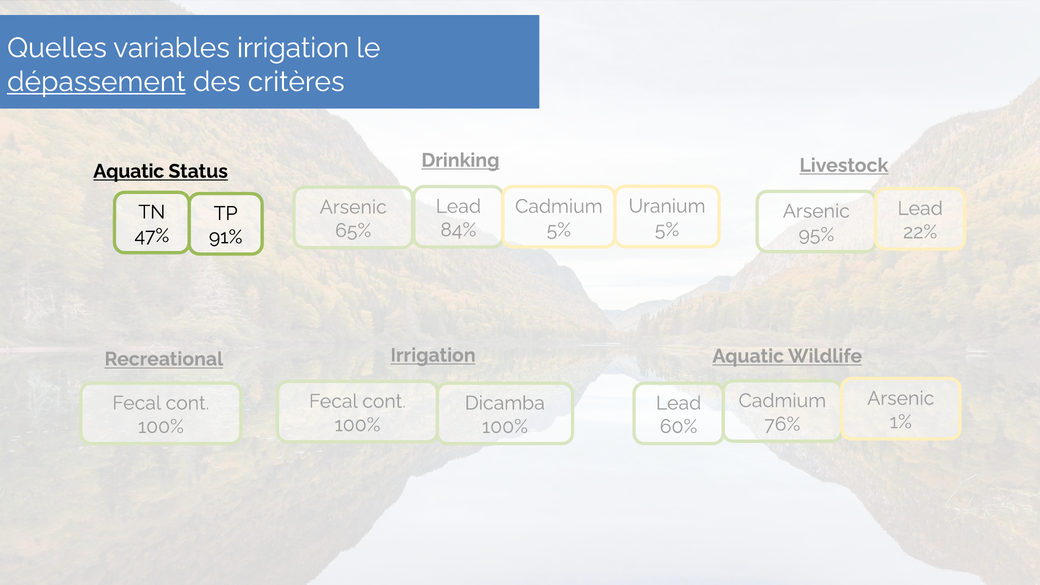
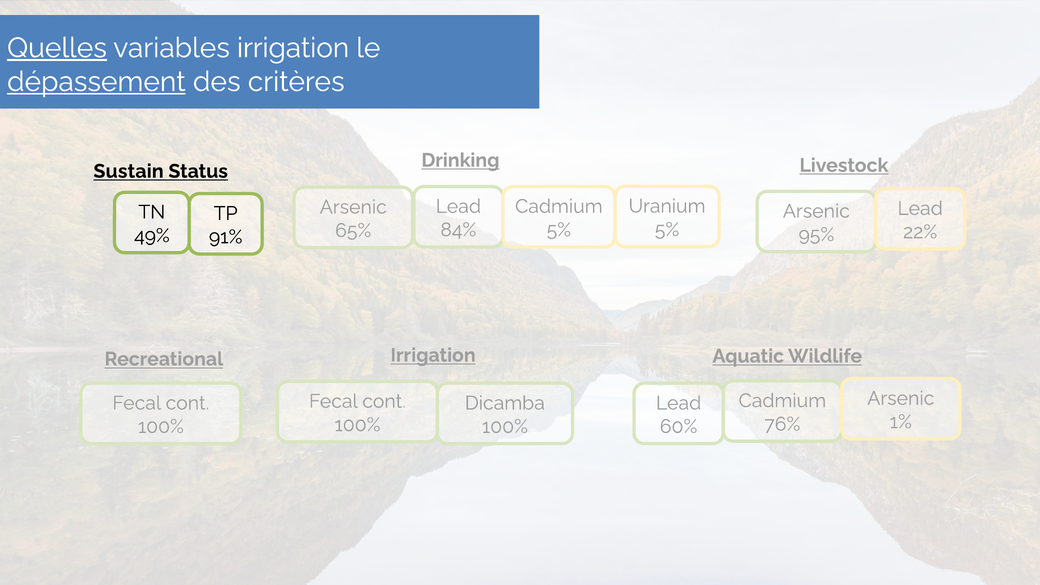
Quelles underline: none -> present (57, 48)
Aquatic: Aquatic -> Sustain (129, 171)
47%: 47% -> 49% (152, 236)
